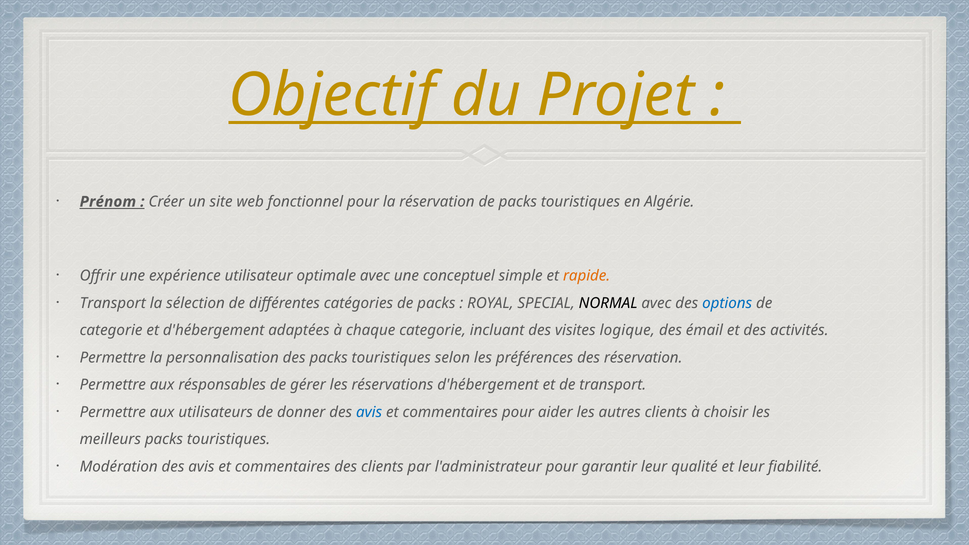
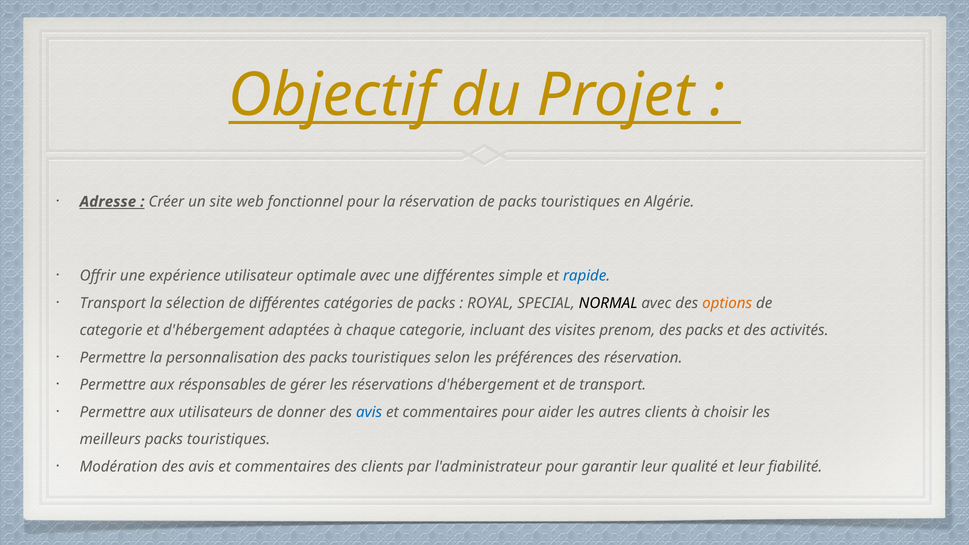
Prénom: Prénom -> Adresse (108, 202)
une conceptuel: conceptuel -> différentes (459, 276)
rapide colour: orange -> blue (587, 276)
options colour: blue -> orange (727, 303)
logique: logique -> prenom (627, 330)
émail: émail -> packs (705, 330)
